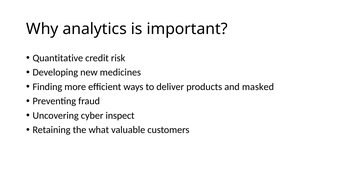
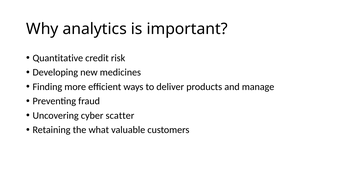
masked: masked -> manage (258, 87)
inspect: inspect -> scatter (120, 116)
